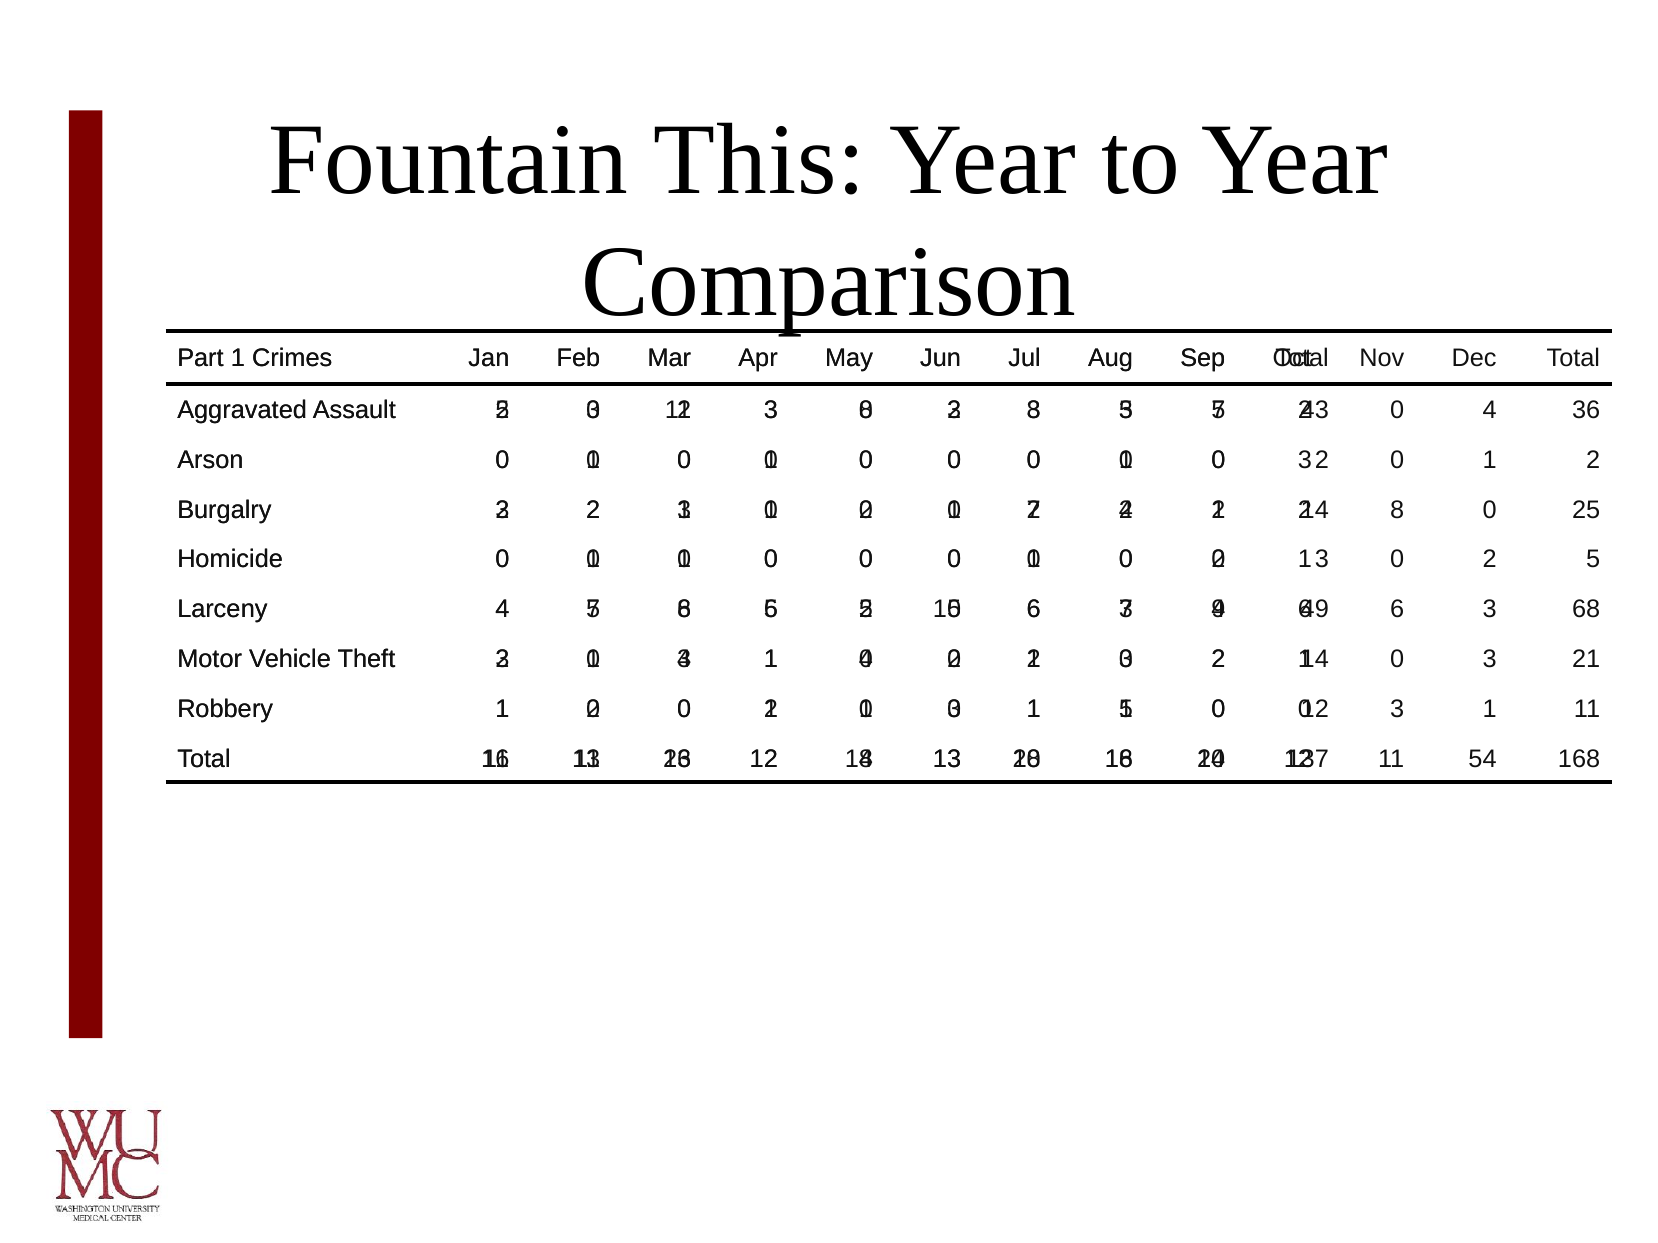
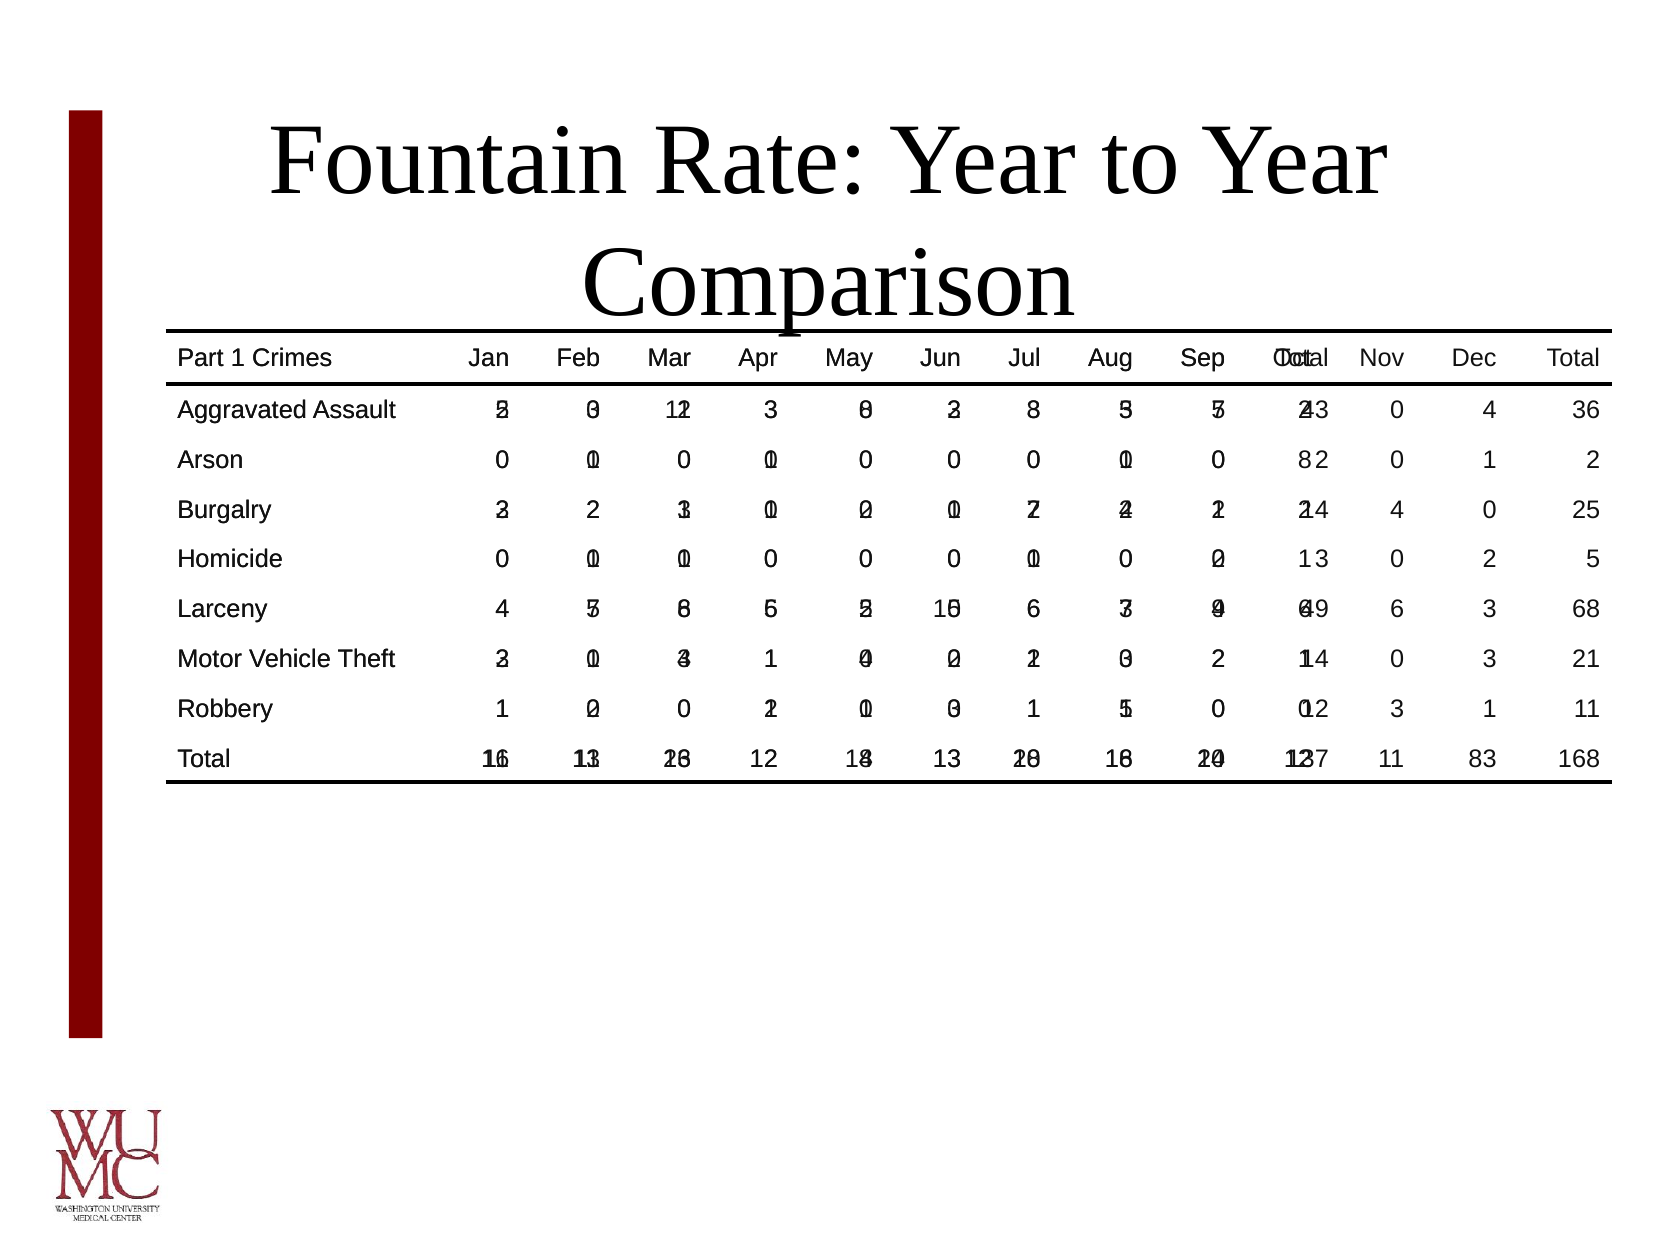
This: This -> Rate (760, 160)
3: 3 -> 8 (1305, 460)
8: 8 -> 4 (1397, 510)
54: 54 -> 83 (1483, 759)
